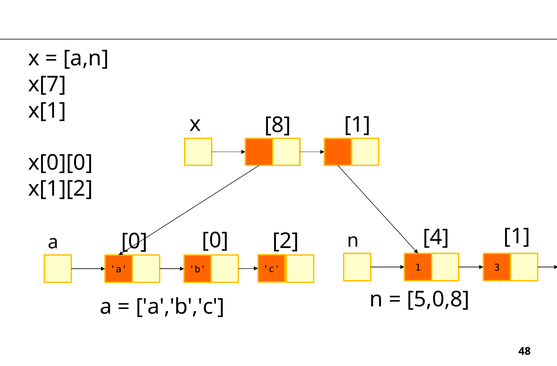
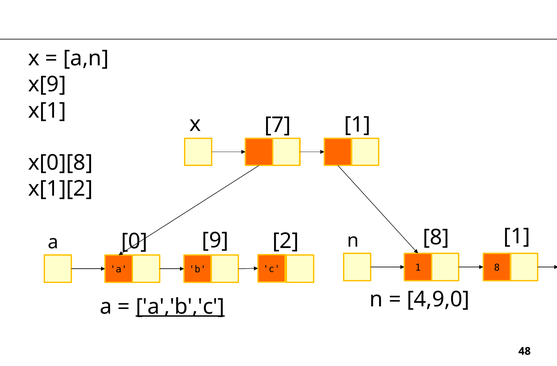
x[7: x[7 -> x[9 (47, 84)
8: 8 -> 7 (278, 125)
x[0][0: x[0][0 -> x[0][8 (60, 163)
0 0: 0 -> 9 (215, 240)
2 4: 4 -> 8 (436, 237)
1 3: 3 -> 8 (497, 268)
5,0,8: 5,0,8 -> 4,9,0 (438, 299)
a','b','c underline: none -> present (180, 307)
